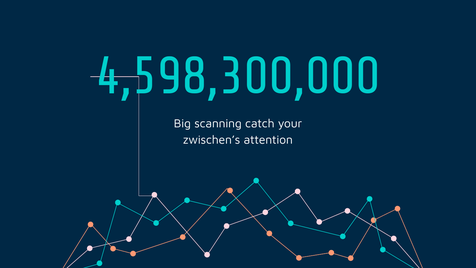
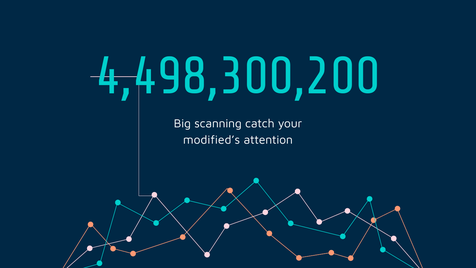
4,598,300,000: 4,598,300,000 -> 4,498,300,200 (238, 76)
zwischen’s: zwischen’s -> modified’s (212, 140)
